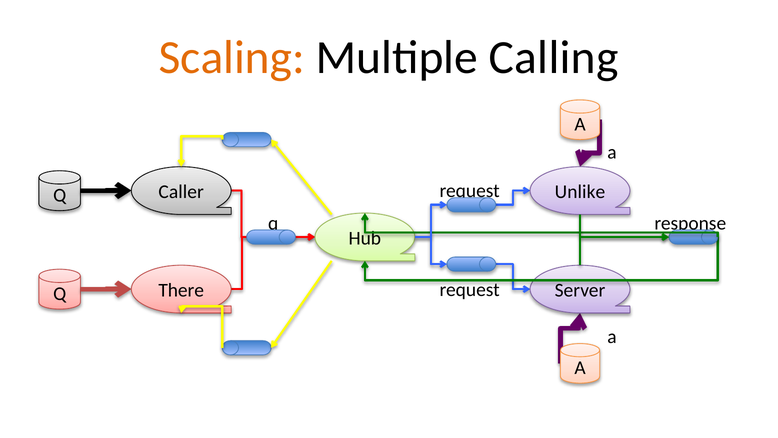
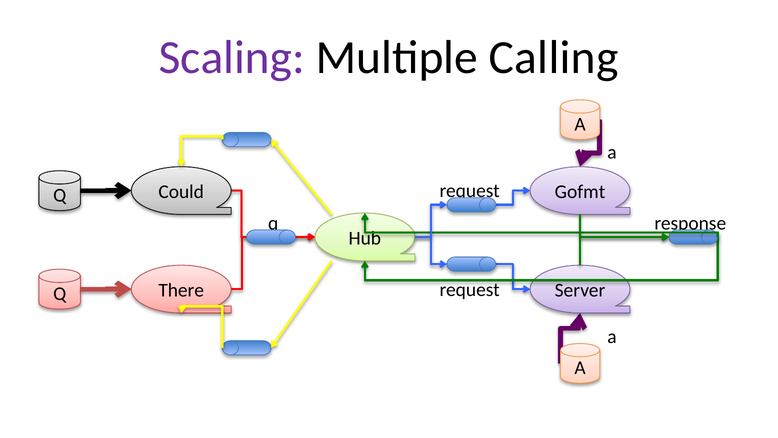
Scaling colour: orange -> purple (232, 57)
Caller: Caller -> Could (181, 192)
Unlike: Unlike -> Gofmt (580, 192)
